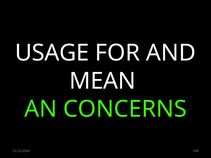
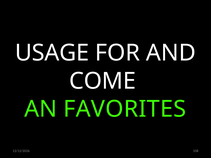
MEAN: MEAN -> COME (103, 81)
CONCERNS: CONCERNS -> FAVORITES (125, 109)
